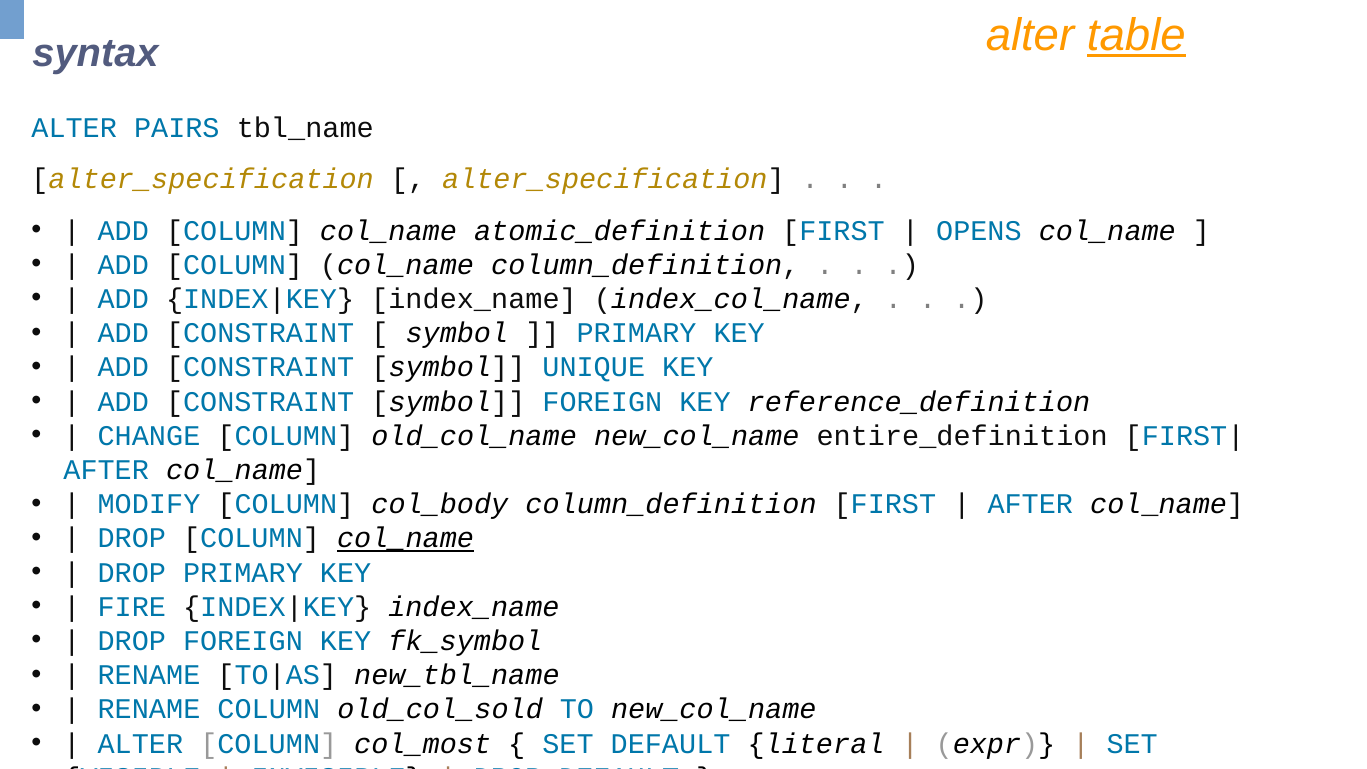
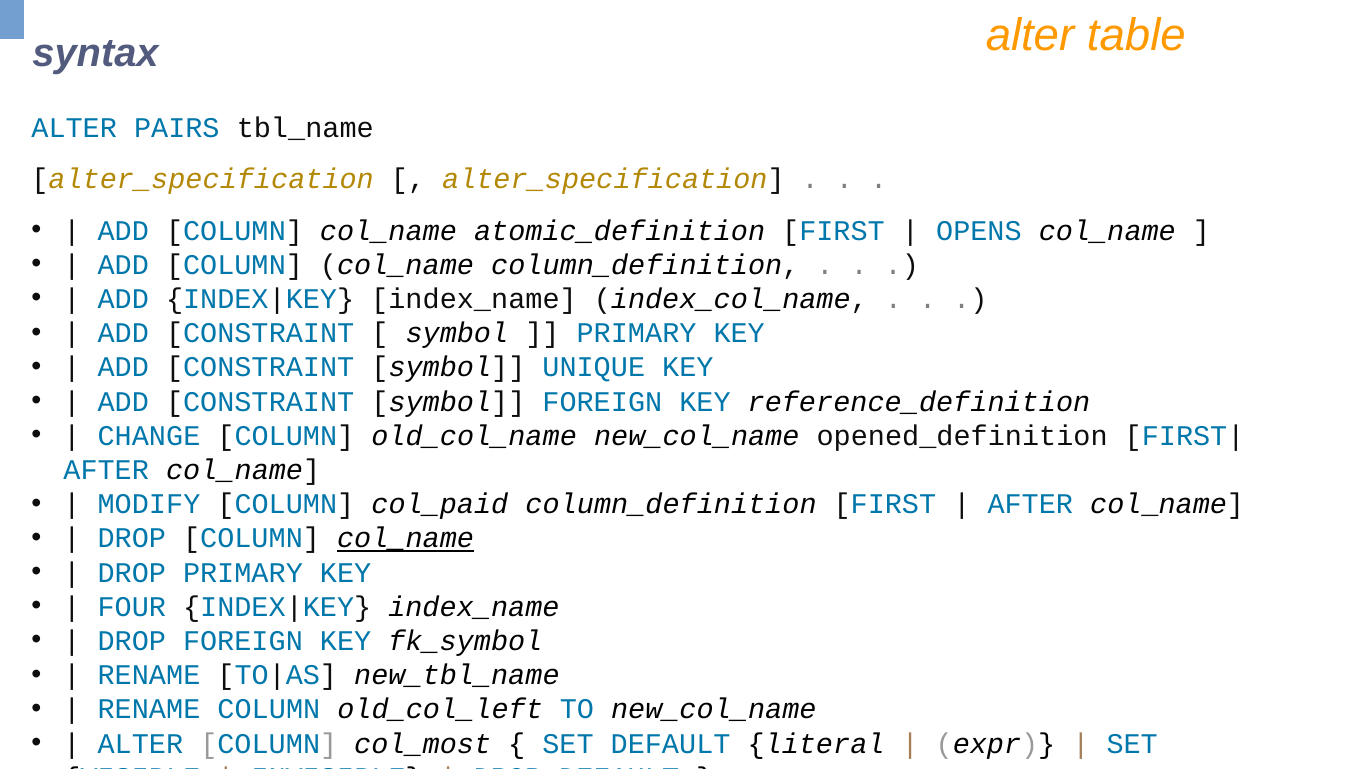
table underline: present -> none (1136, 36)
entire_definition: entire_definition -> opened_definition (962, 436)
col_body: col_body -> col_paid (440, 504)
FIRE: FIRE -> FOUR (132, 607)
old_col_sold: old_col_sold -> old_col_left (440, 709)
